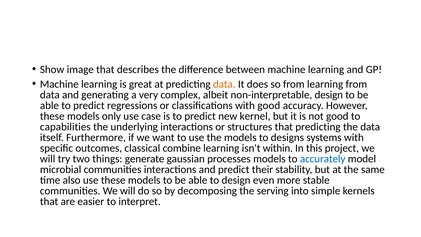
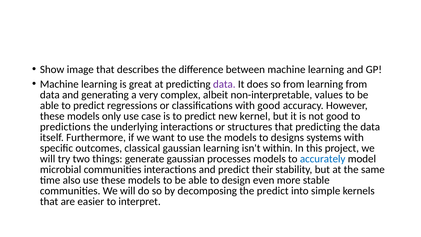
data colour: orange -> purple (224, 84)
non-interpretable design: design -> values (329, 95)
capabilities: capabilities -> predictions (65, 127)
classical combine: combine -> gaussian (182, 148)
the serving: serving -> predict (273, 191)
